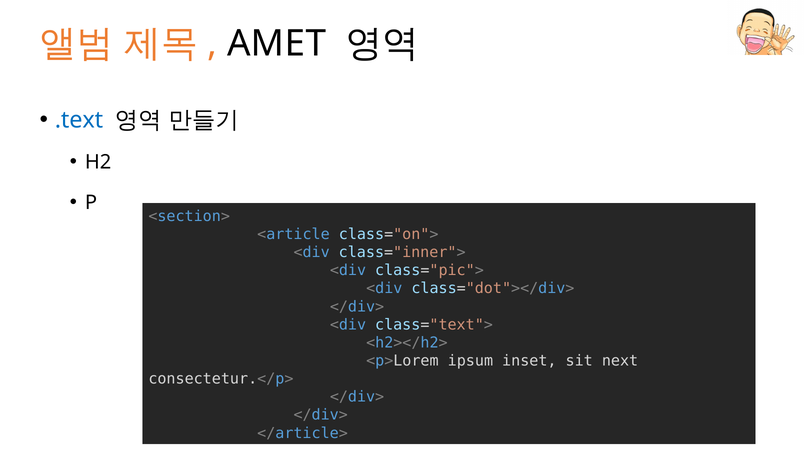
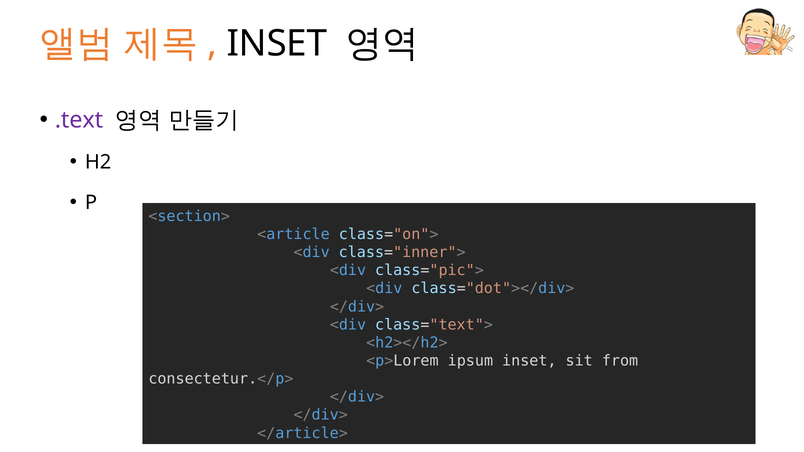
AMET: AMET -> INSET (277, 44)
.text colour: blue -> purple (79, 120)
next: next -> from (620, 361)
